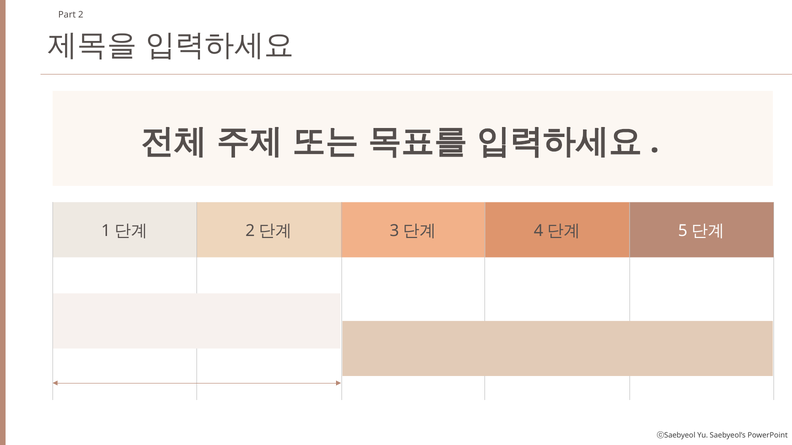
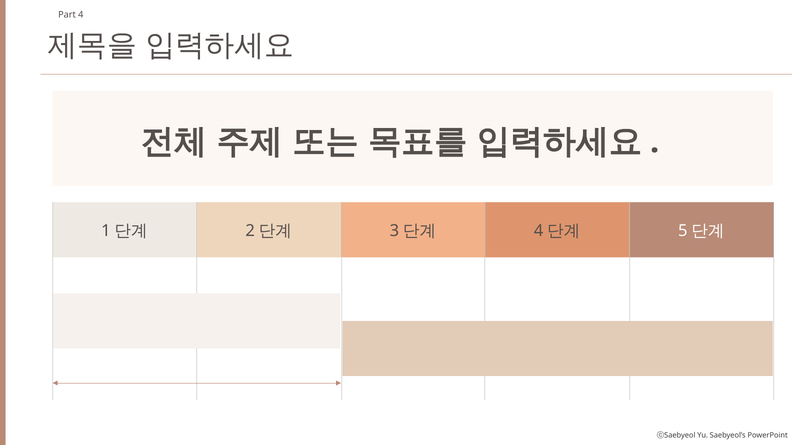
2: 2 -> 4 (81, 15)
